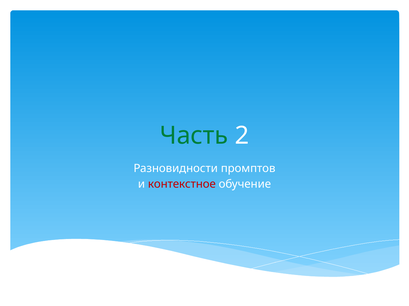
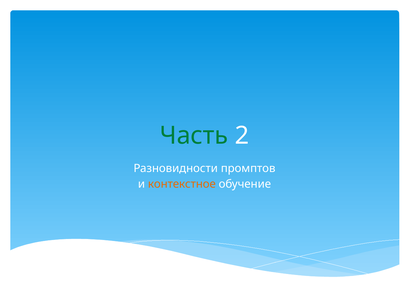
контекстное colour: red -> orange (182, 185)
